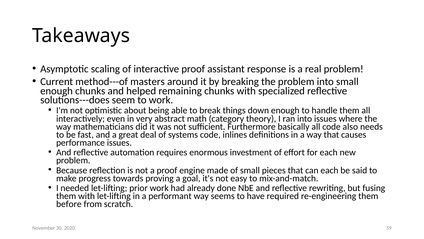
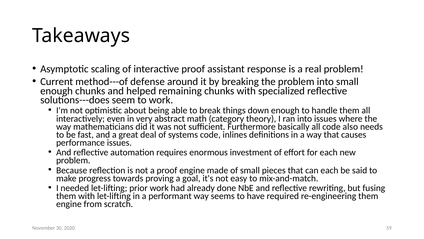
masters: masters -> defense (148, 82)
before: before -> engine (69, 204)
